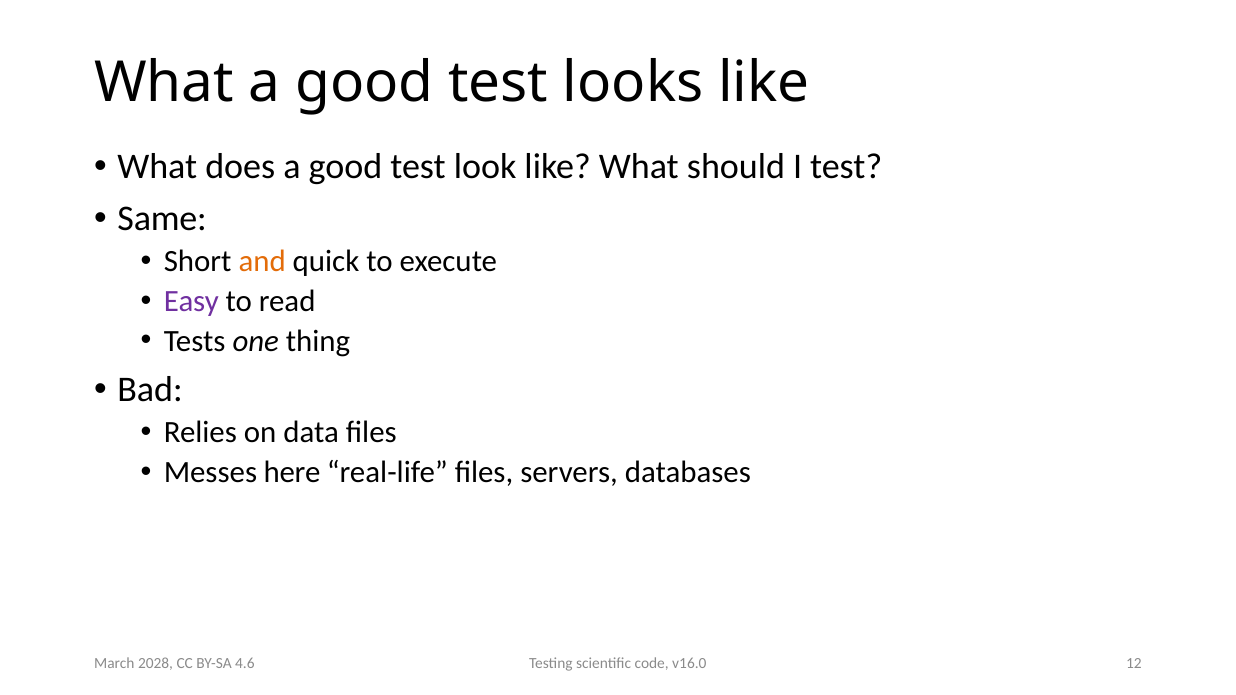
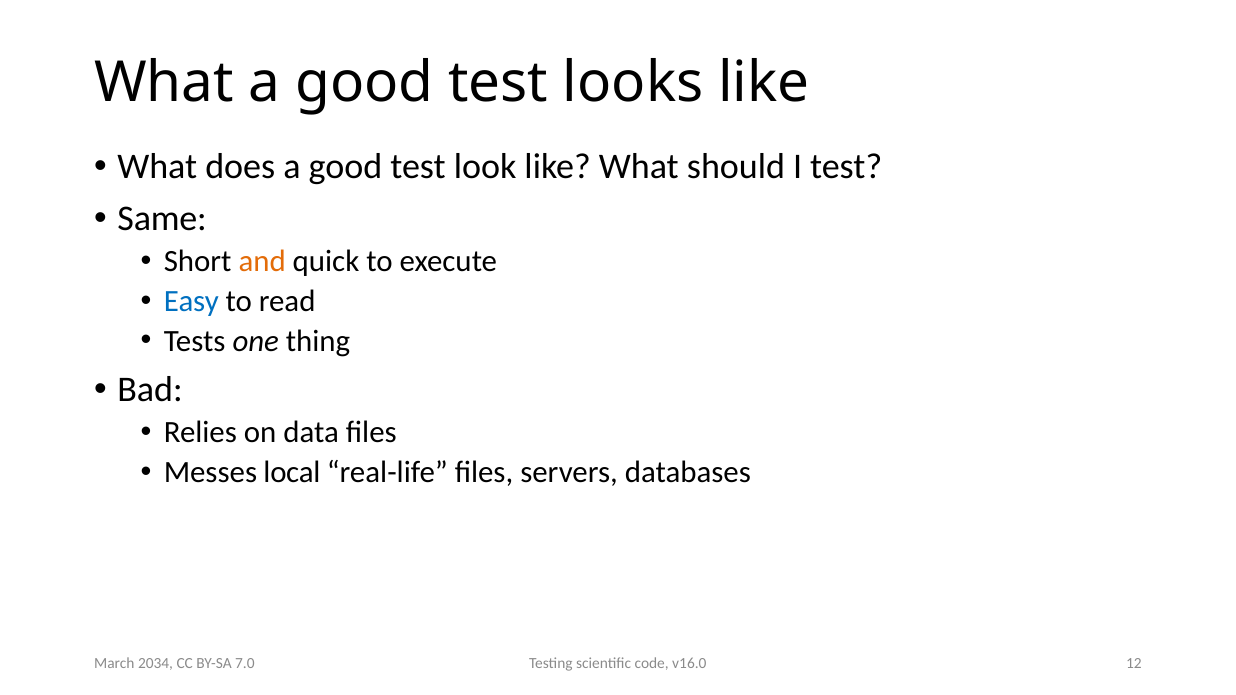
Easy colour: purple -> blue (191, 301)
here: here -> local (292, 472)
2028: 2028 -> 2034 (156, 664)
4.6: 4.6 -> 7.0 (245, 664)
